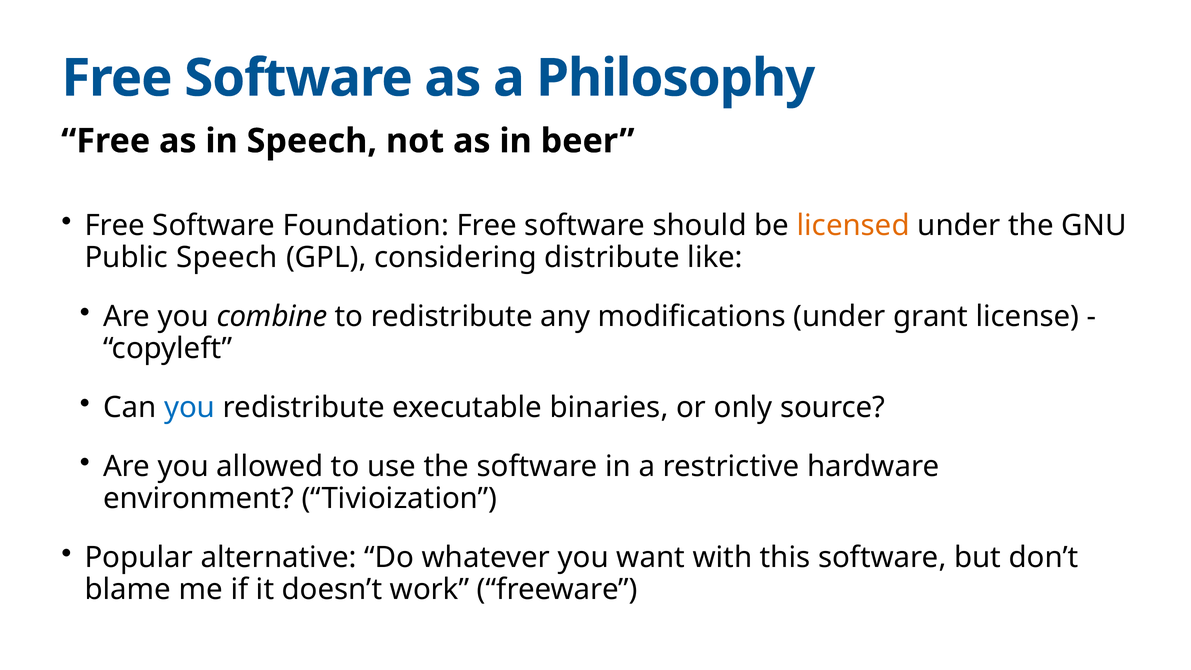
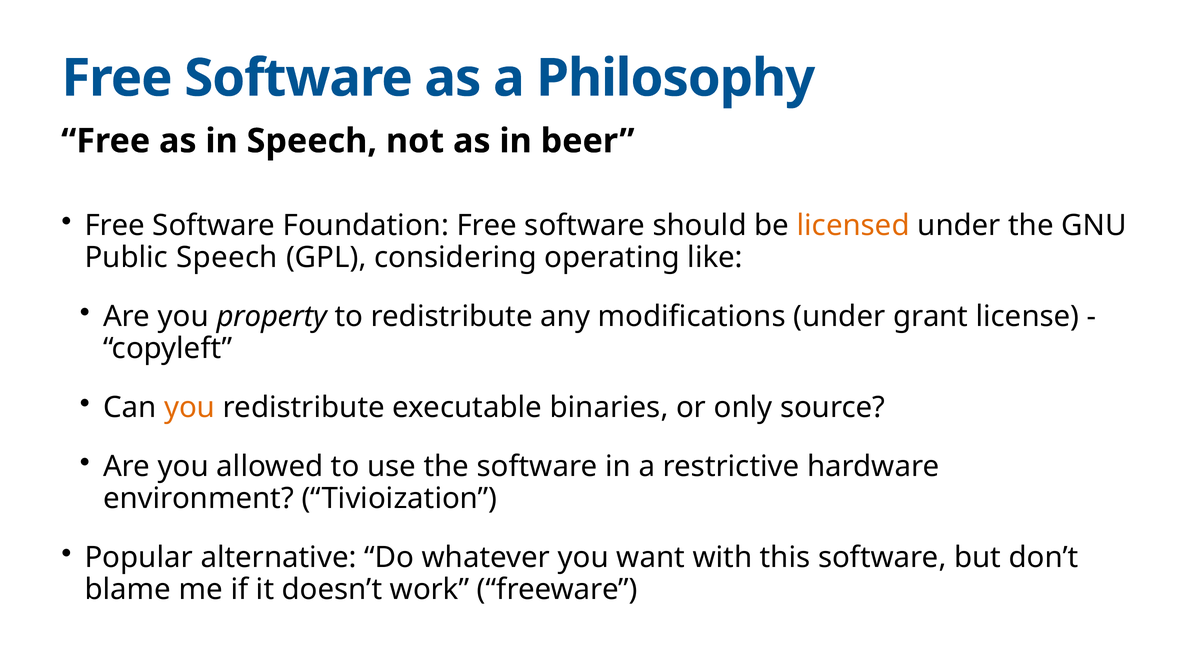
distribute: distribute -> operating (612, 258)
combine: combine -> property (272, 317)
you colour: blue -> orange (190, 408)
